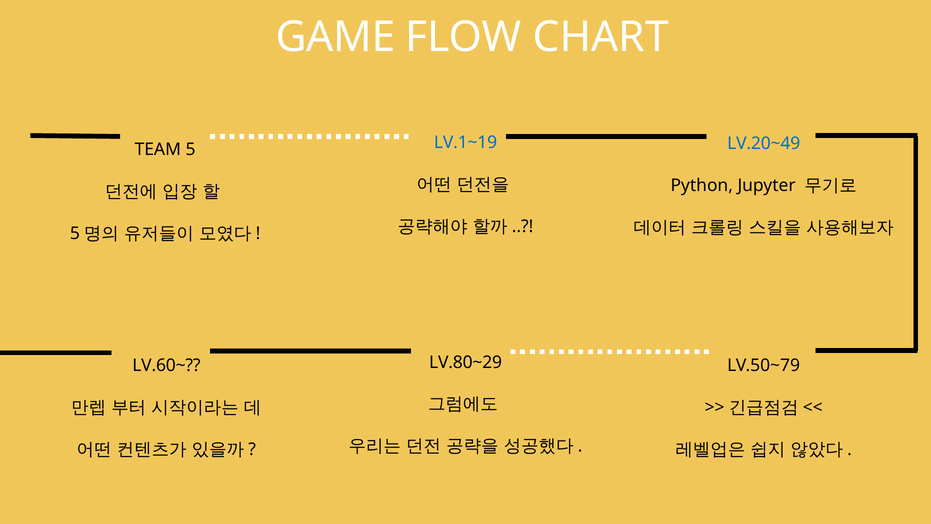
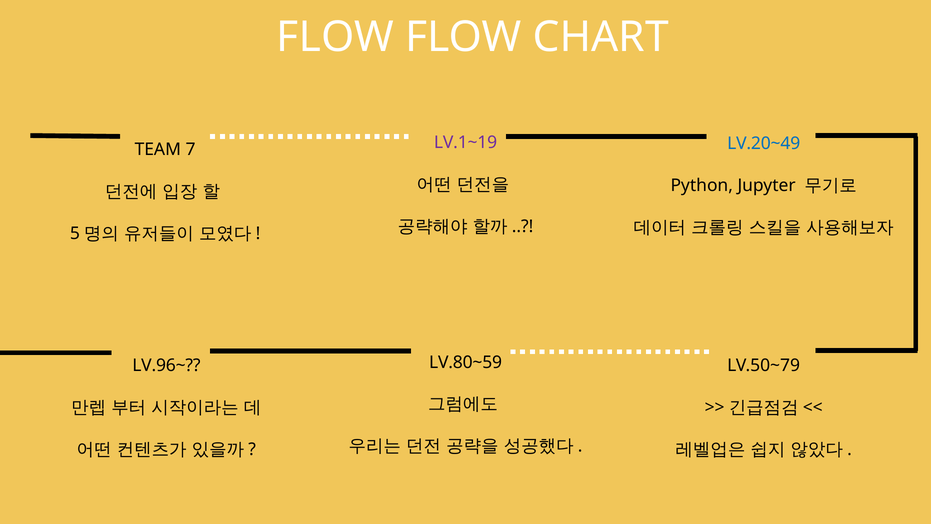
GAME: GAME -> FLOW (335, 37)
LV.1~19 colour: blue -> purple (466, 142)
5: 5 -> 7 (191, 149)
LV.80~29: LV.80~29 -> LV.80~59 (466, 362)
LV.60~: LV.60~ -> LV.96~ (166, 365)
